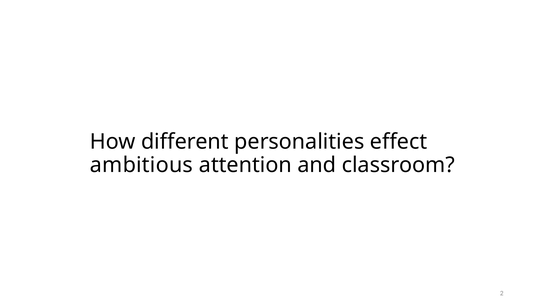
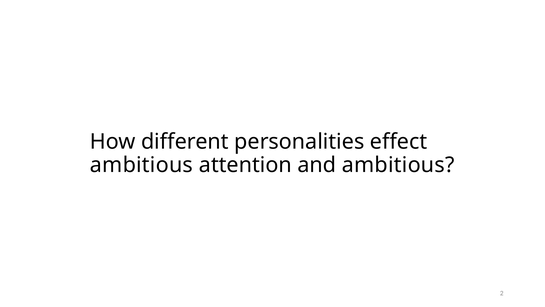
and classroom: classroom -> ambitious (398, 165)
